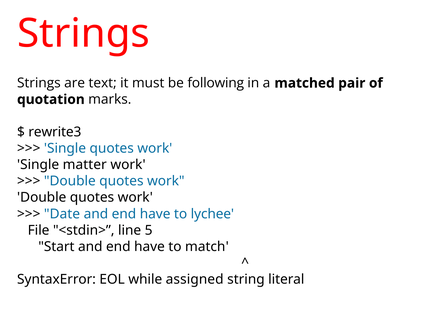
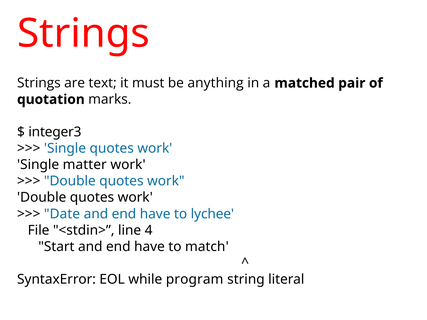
following: following -> anything (216, 83)
rewrite3: rewrite3 -> integer3 (55, 132)
5: 5 -> 4 (149, 230)
assigned: assigned -> program (195, 279)
